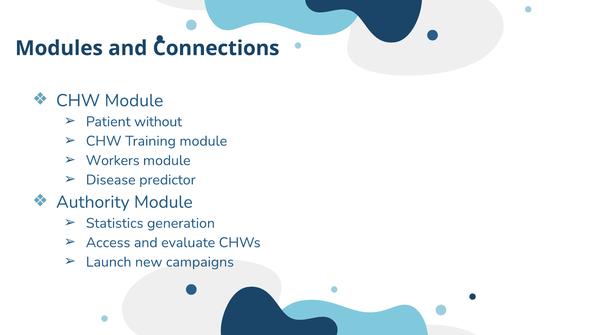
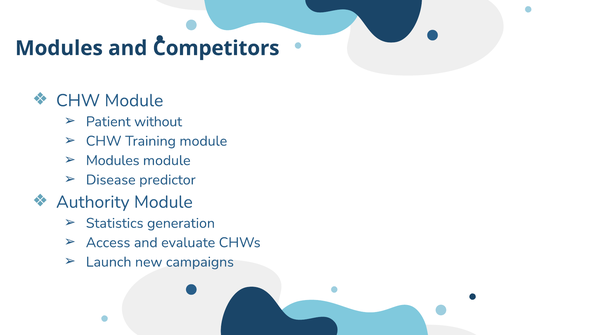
Connections: Connections -> Competitors (216, 48)
Workers: Workers -> Modules (113, 161)
